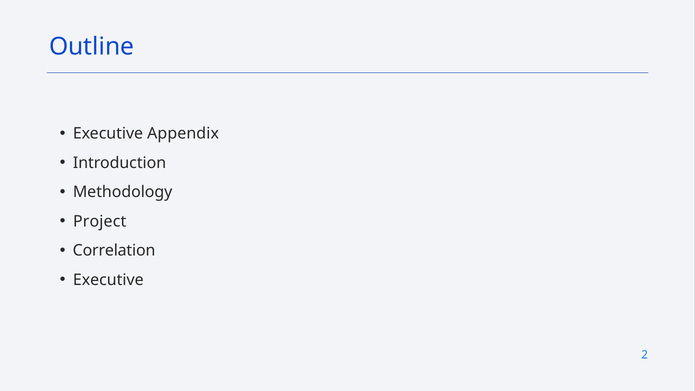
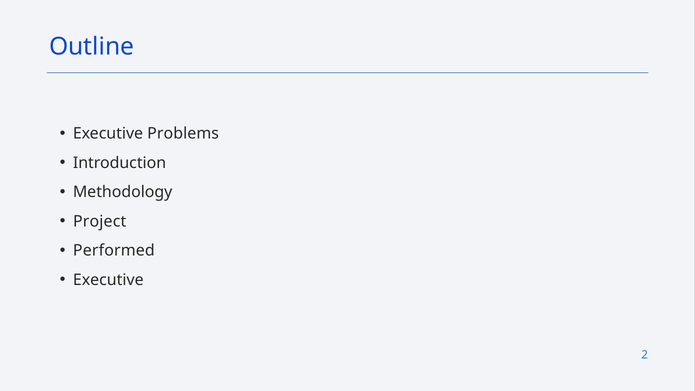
Appendix: Appendix -> Problems (183, 134)
Correlation: Correlation -> Performed (114, 251)
